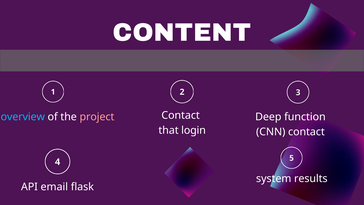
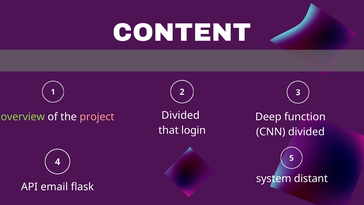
Contact: Contact -> Divided (181, 115)
overview colour: light blue -> light green (23, 117)
CNN contact: contact -> divided (306, 132)
results: results -> distant (311, 178)
